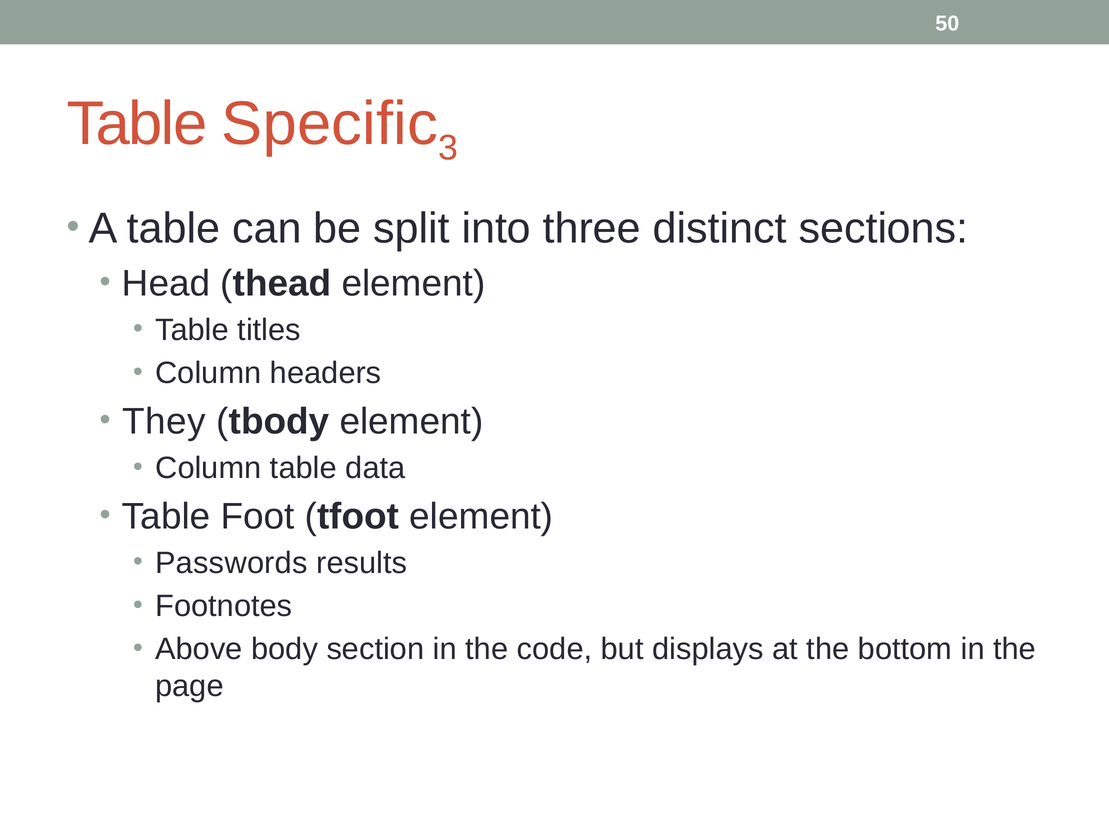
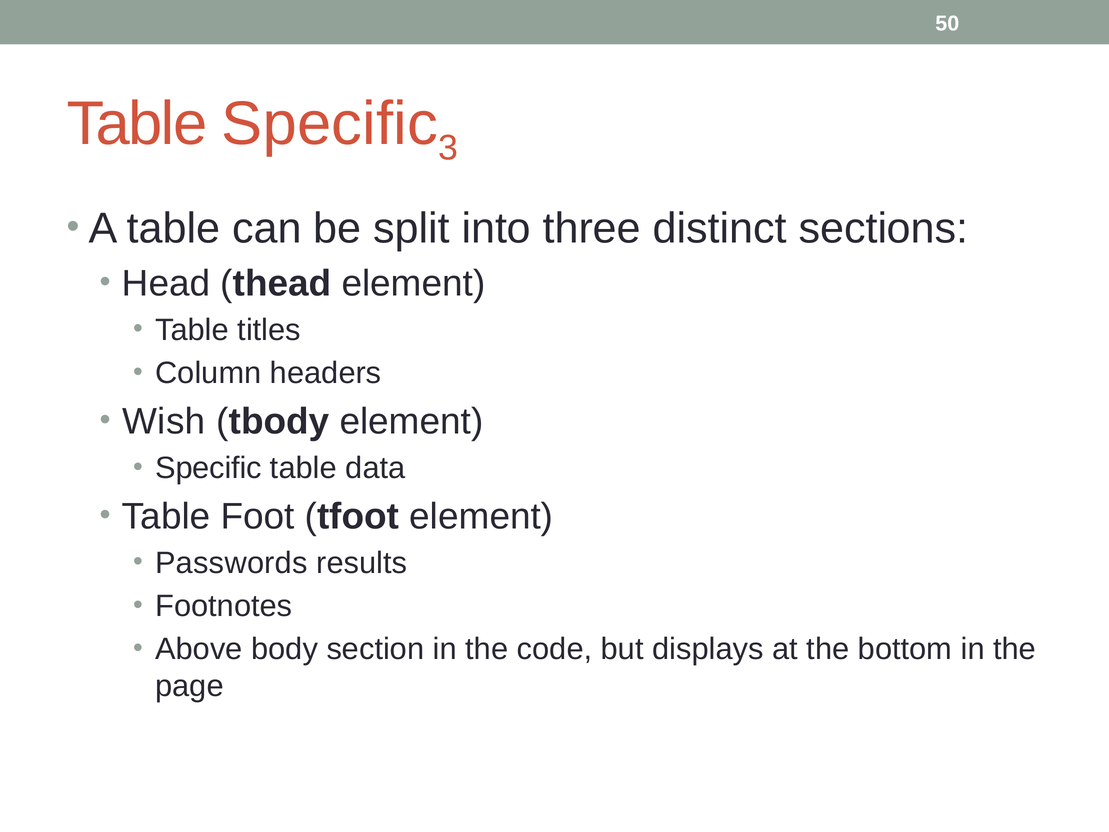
They: They -> Wish (164, 422)
Column: Column -> Specific (208, 468)
